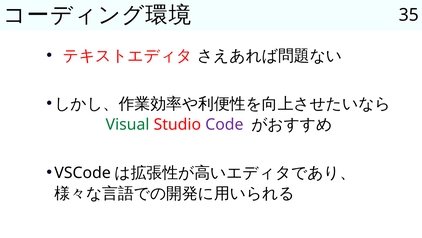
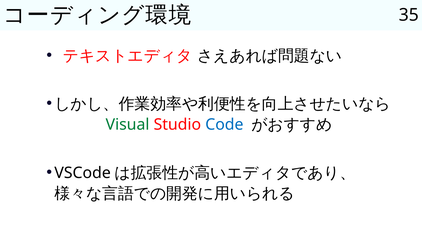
Code colour: purple -> blue (224, 124)
